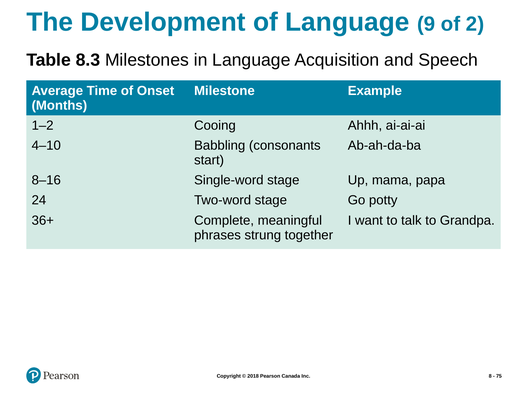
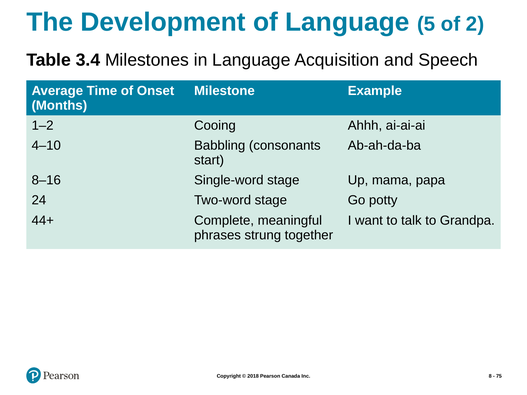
9: 9 -> 5 (426, 24)
8.3: 8.3 -> 3.4 (88, 60)
36+: 36+ -> 44+ (43, 220)
